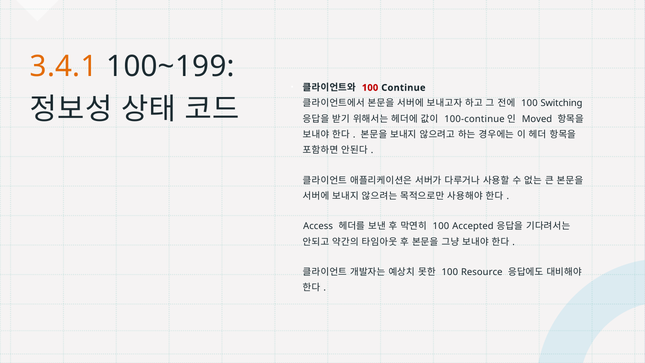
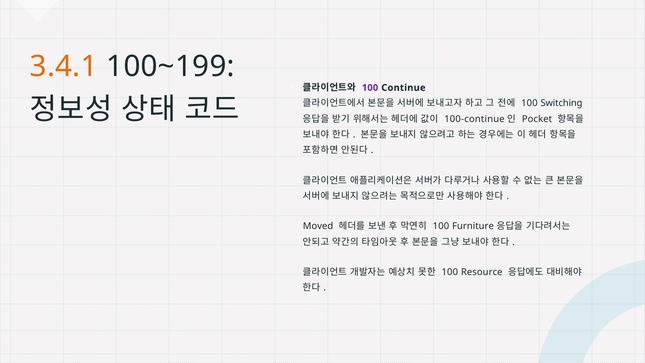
100 colour: red -> purple (370, 88)
Moved: Moved -> Pocket (537, 119)
Access: Access -> Moved (318, 226)
Accepted: Accepted -> Furniture (473, 226)
